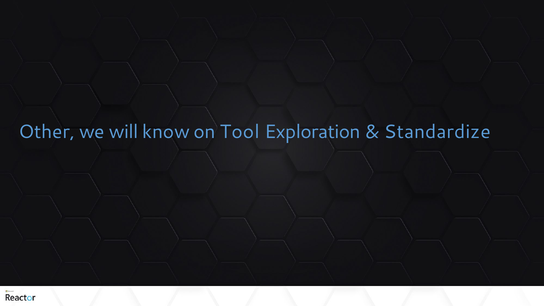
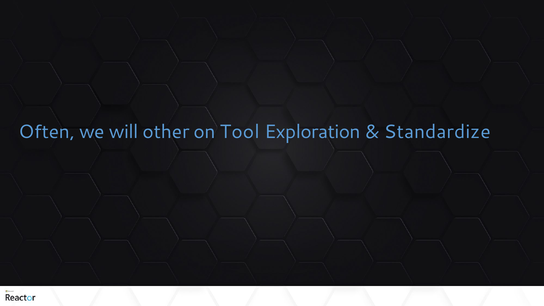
Other: Other -> Often (47, 132)
know: know -> other (166, 132)
